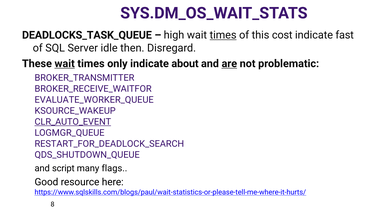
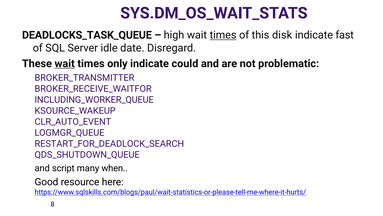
cost: cost -> disk (282, 35)
then: then -> date (132, 48)
about: about -> could (185, 63)
are underline: present -> none (229, 63)
EVALUATE_WORKER_QUEUE: EVALUATE_WORKER_QUEUE -> INCLUDING_WORKER_QUEUE (94, 100)
CLR_AUTO_EVENT underline: present -> none (73, 122)
flags: flags -> when (115, 168)
